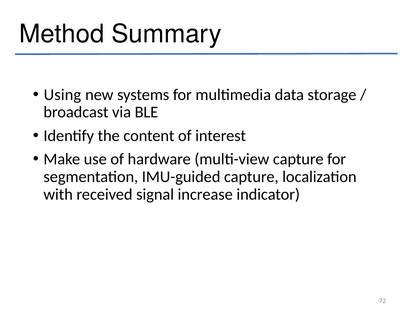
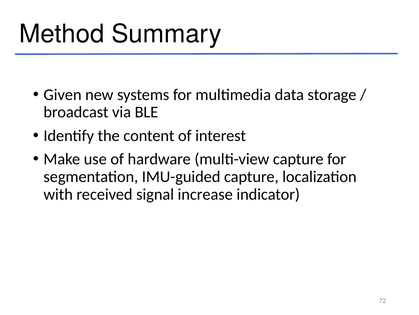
Using: Using -> Given (63, 94)
